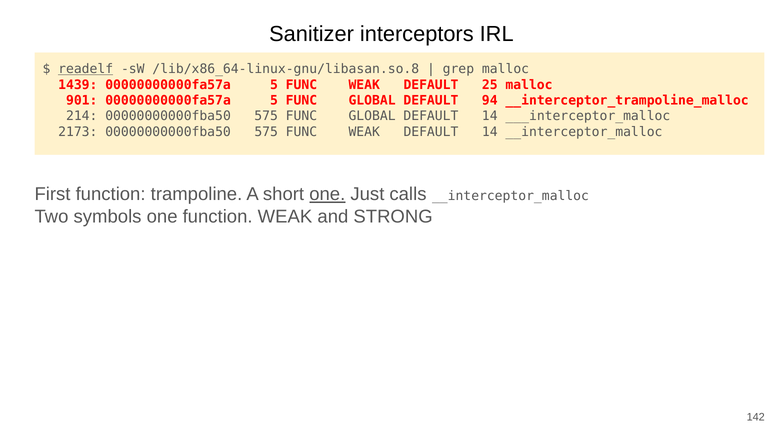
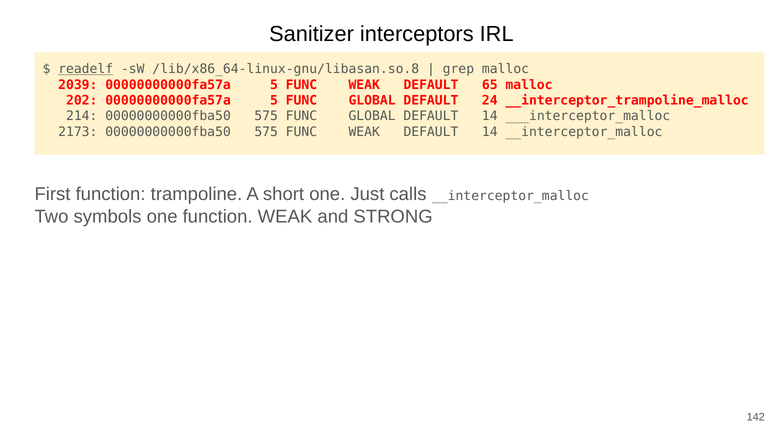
1439: 1439 -> 2039 (78, 85)
25: 25 -> 65 (490, 85)
901: 901 -> 202 (82, 100)
94: 94 -> 24 (490, 100)
one underline: present -> none (327, 194)
